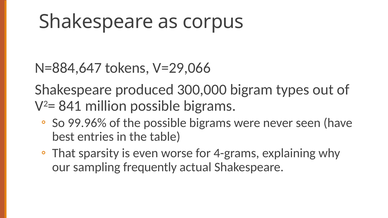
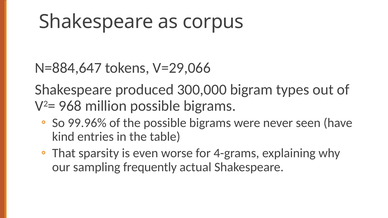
841: 841 -> 968 (70, 106)
best: best -> kind (63, 137)
